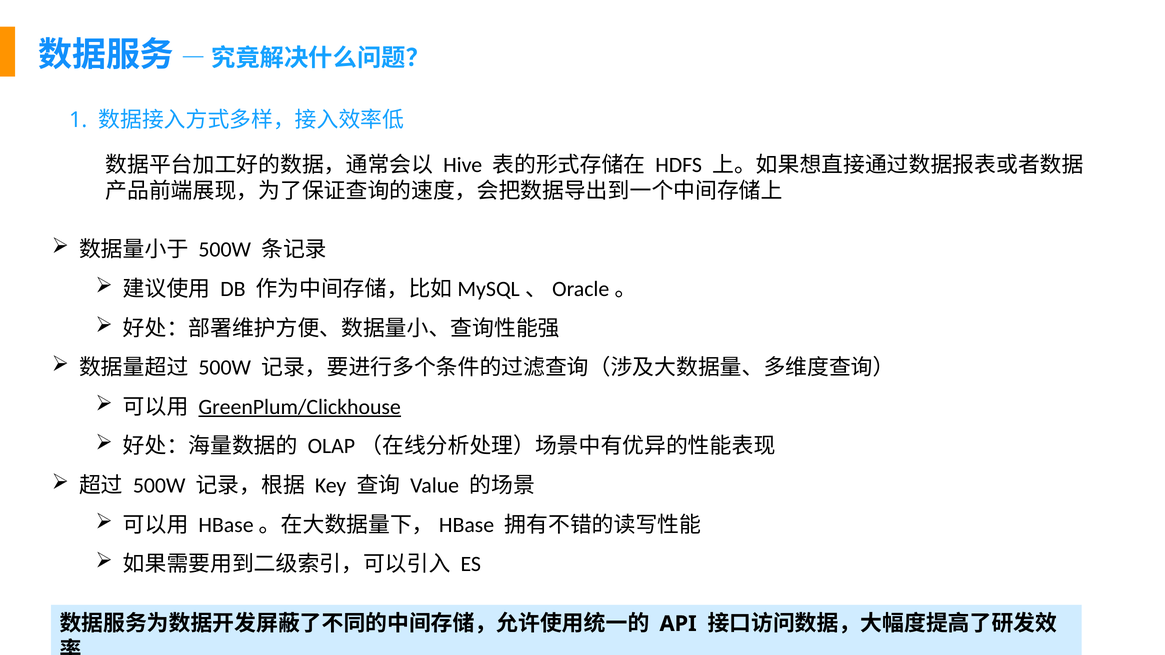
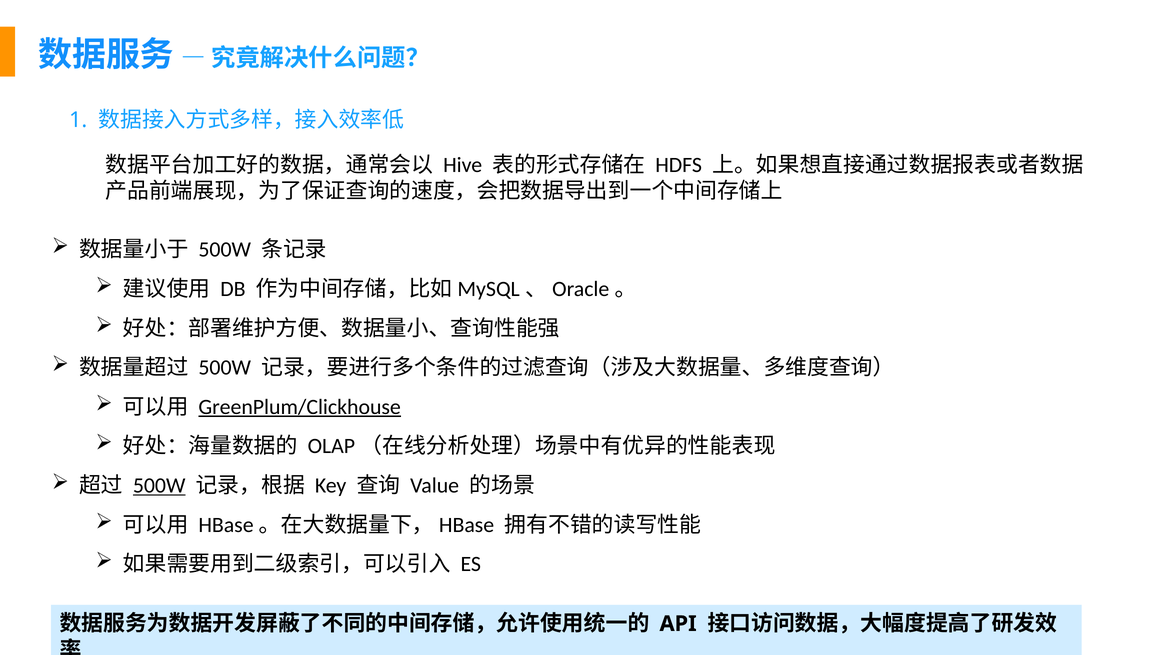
500W underline: none -> present (159, 486)
